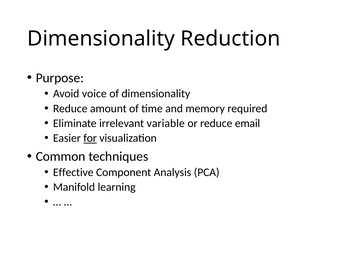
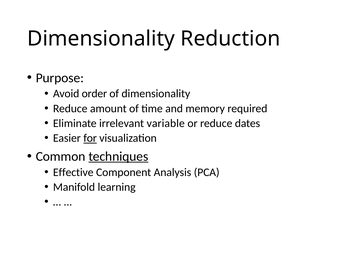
voice: voice -> order (94, 94)
email: email -> dates (247, 123)
techniques underline: none -> present (118, 156)
